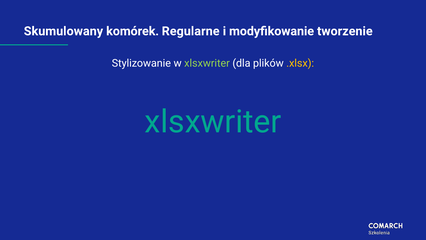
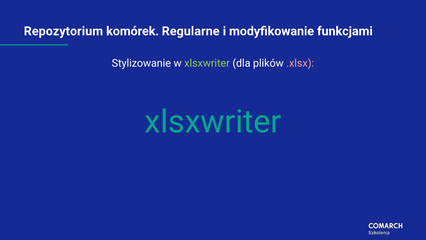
Skumulowany: Skumulowany -> Repozytorium (63, 31)
tworzenie: tworzenie -> funkcjami (345, 31)
.xlsx colour: yellow -> pink (300, 63)
